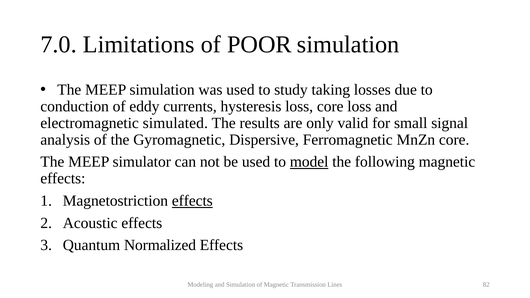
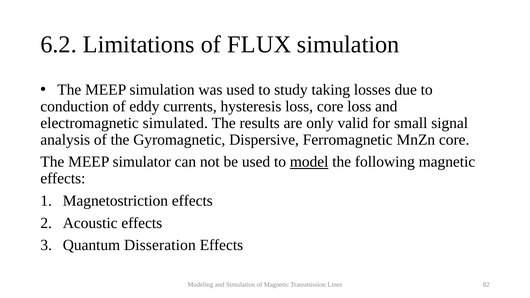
7.0: 7.0 -> 6.2 (59, 45)
POOR: POOR -> FLUX (259, 45)
effects underline: present -> none (192, 201)
Normalized: Normalized -> Disseration (160, 245)
